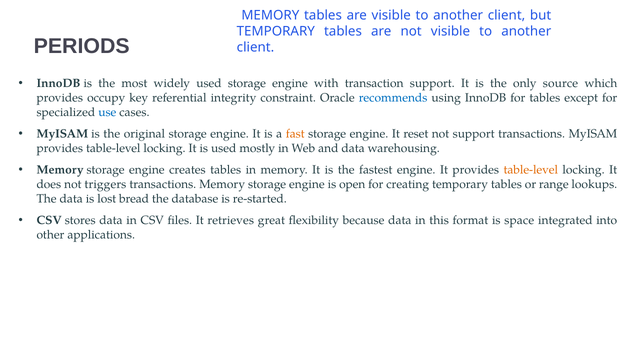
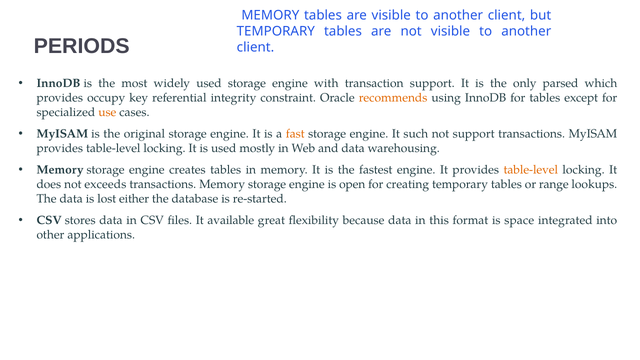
source: source -> parsed (561, 83)
recommends colour: blue -> orange (393, 98)
use colour: blue -> orange (107, 112)
reset: reset -> such (416, 134)
triggers: triggers -> exceeds (105, 184)
bread: bread -> either (134, 199)
retrieves: retrieves -> available (231, 220)
